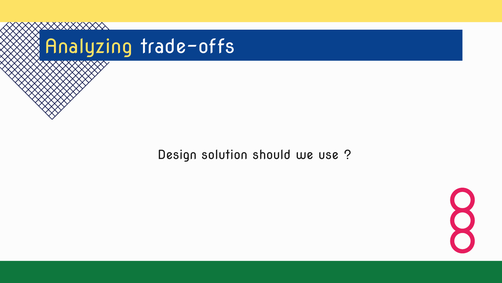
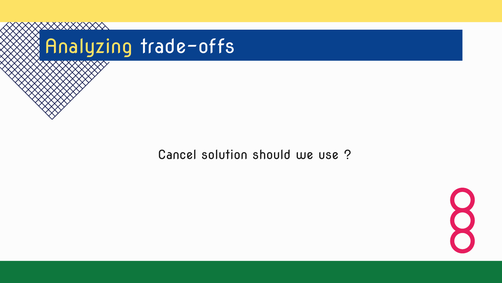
Design: Design -> Cancel (177, 155)
